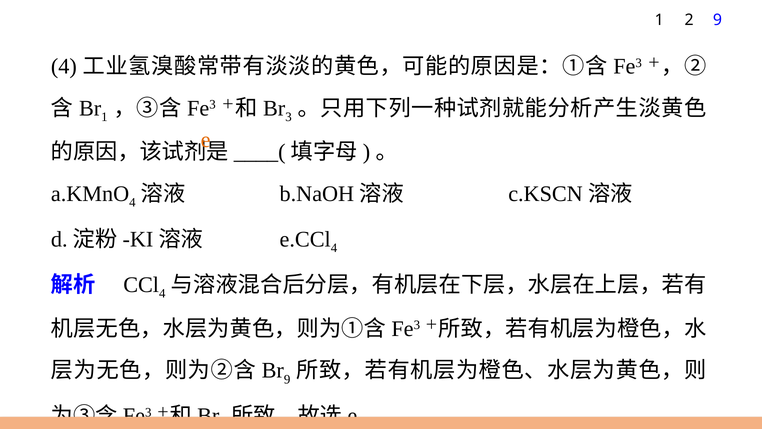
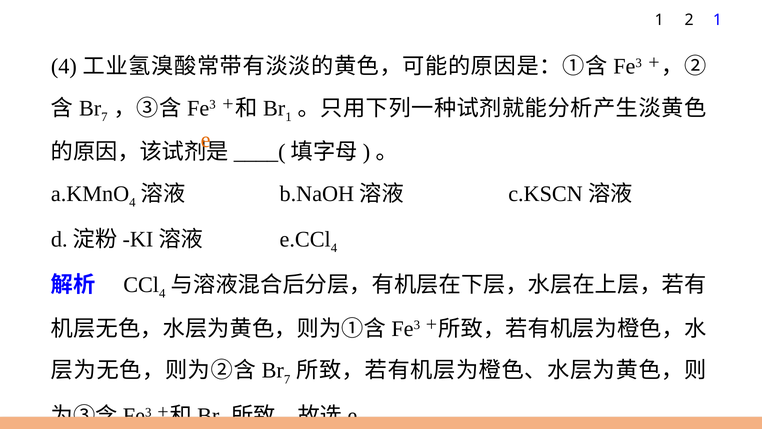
2 9: 9 -> 1 (718, 20)
1: 1 -> 7 (104, 117)
3: 3 -> 1 (289, 117)
9: 9 -> 7 (287, 379)
